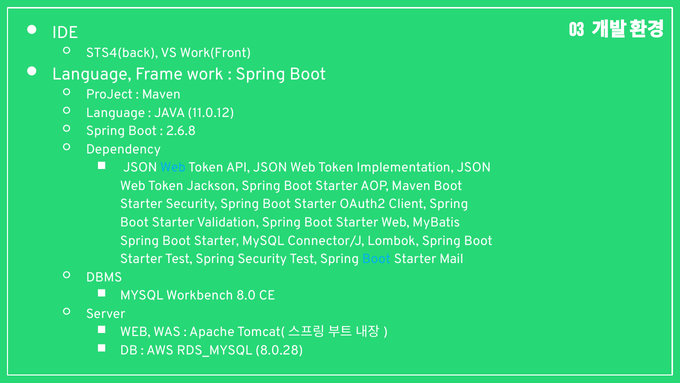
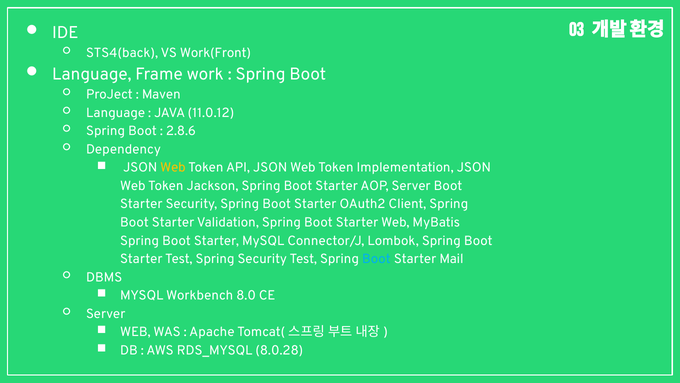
2.6.8: 2.6.8 -> 2.8.6 (181, 131)
Web colour: light blue -> yellow (173, 167)
AOP Maven: Maven -> Server (411, 186)
